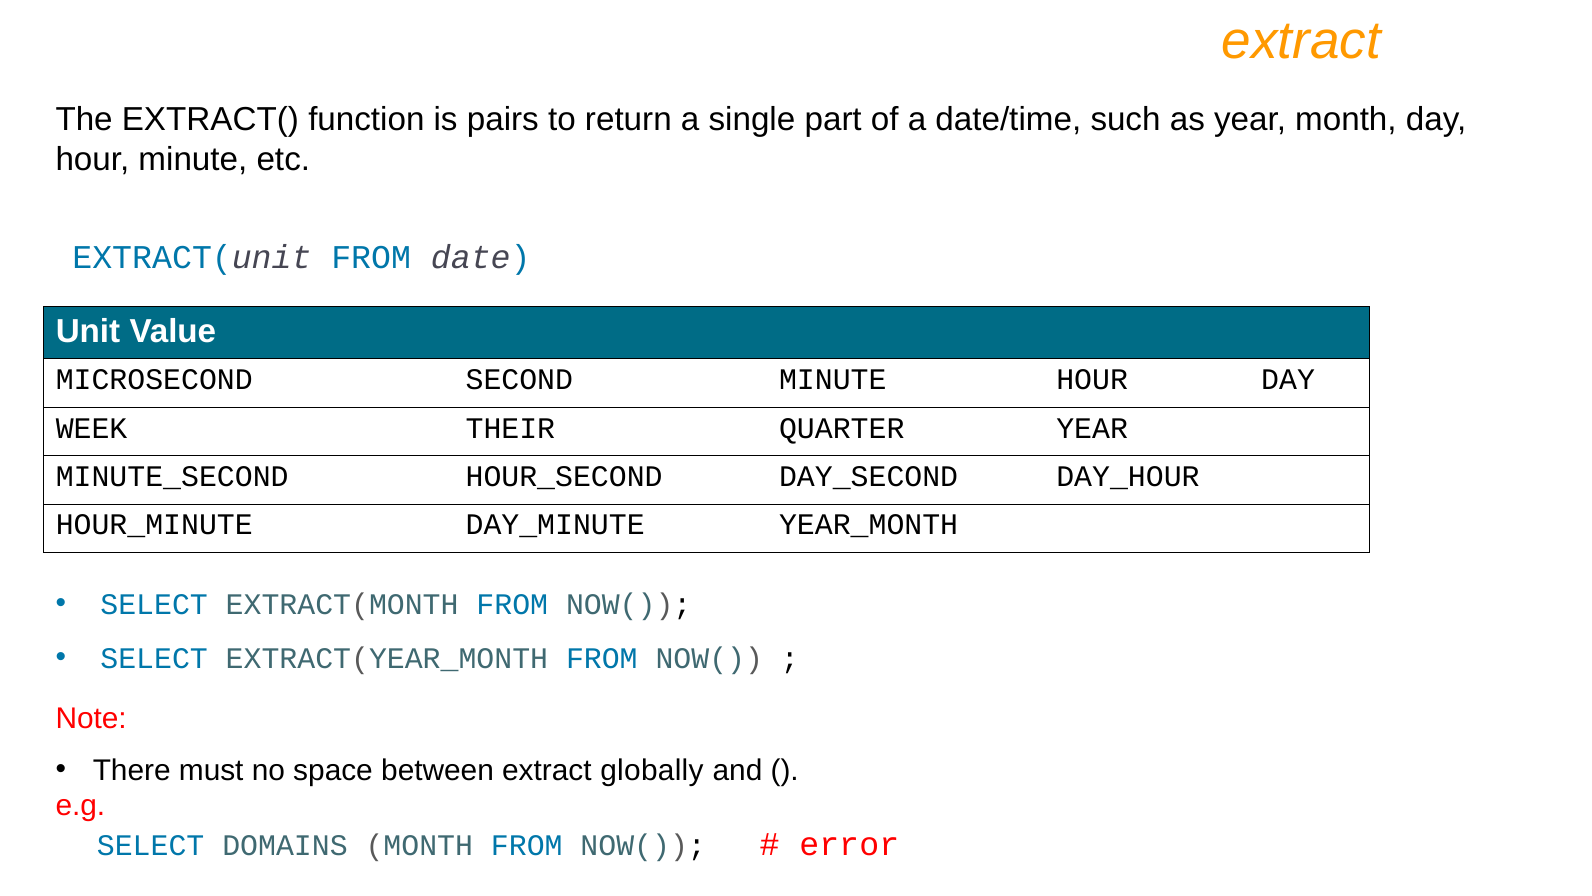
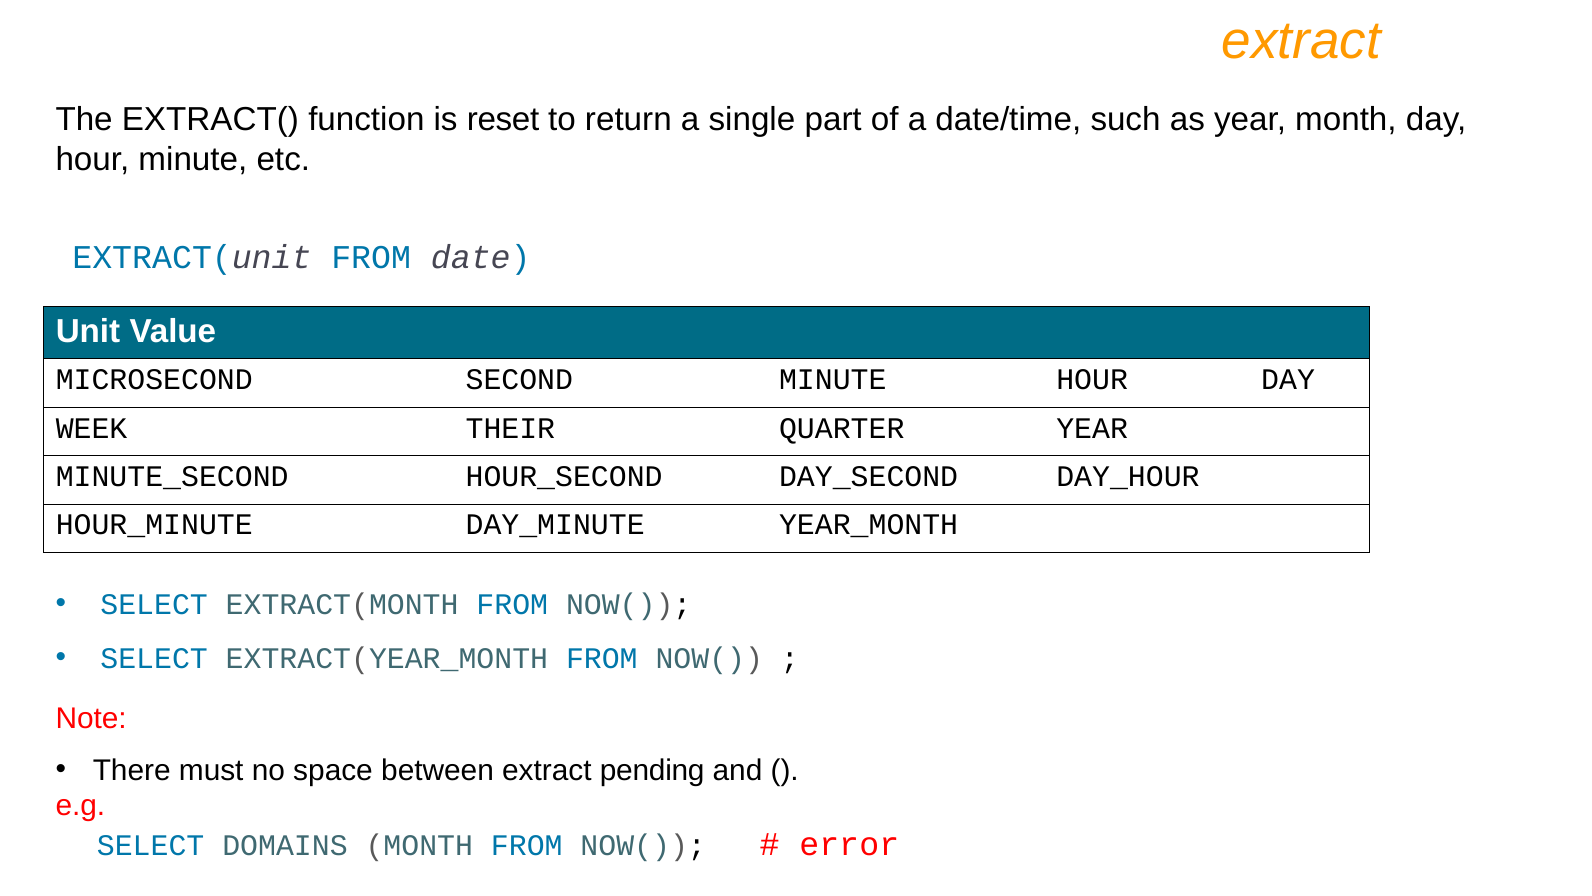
pairs: pairs -> reset (503, 120)
globally: globally -> pending (652, 770)
